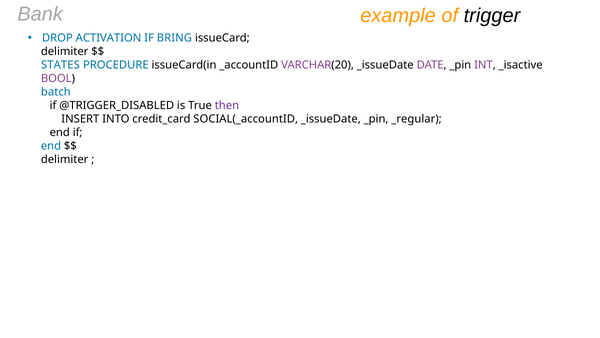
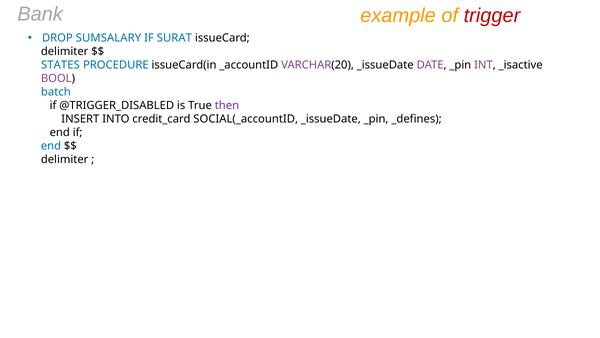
trigger colour: black -> red (492, 16)
ACTIVATION: ACTIVATION -> SUMSALARY (108, 38)
BRING: BRING -> SURAT (174, 38)
_regular: _regular -> _defines (417, 119)
